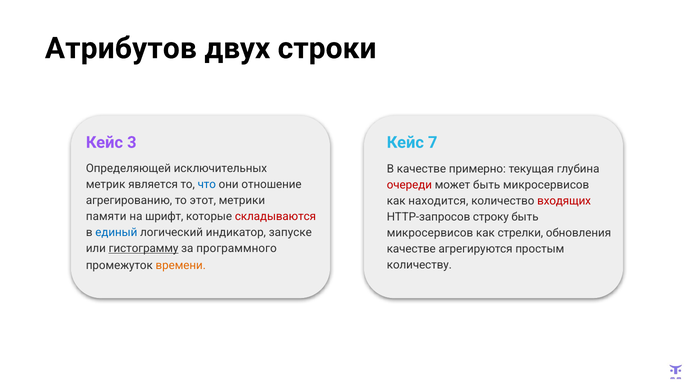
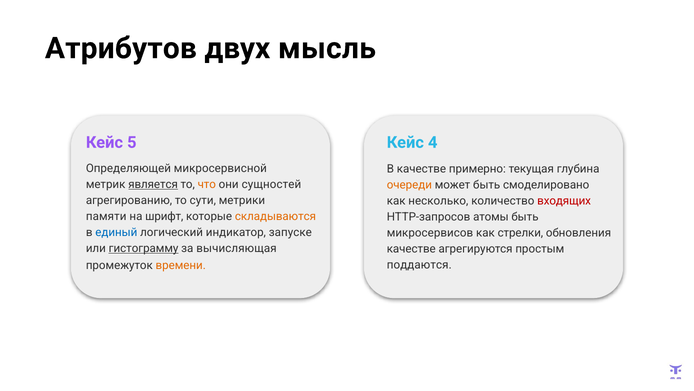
строки: строки -> мысль (327, 48)
3: 3 -> 5 (132, 142)
7: 7 -> 4 (433, 142)
исключительных: исключительных -> микросервисной (220, 168)
является underline: none -> present (153, 184)
что colour: blue -> orange (207, 184)
отношение: отношение -> сущностей (271, 184)
очереди colour: red -> orange (409, 185)
может быть микросервисов: микросервисов -> смоделировано (546, 185)
этот: этот -> сути (203, 200)
находится: находится -> несколько (438, 200)
складываются colour: red -> orange (275, 216)
строку: строку -> атомы (491, 216)
программного: программного -> вычисляющая (237, 248)
количеству: количеству -> поддаются (419, 264)
